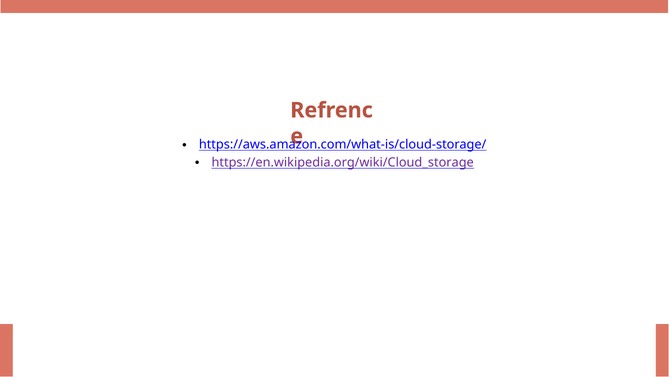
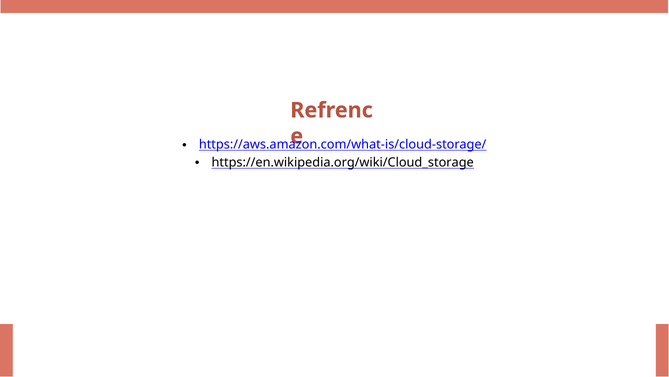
https://en.wikipedia.org/wiki/Cloud_storage colour: purple -> black (343, 162)
